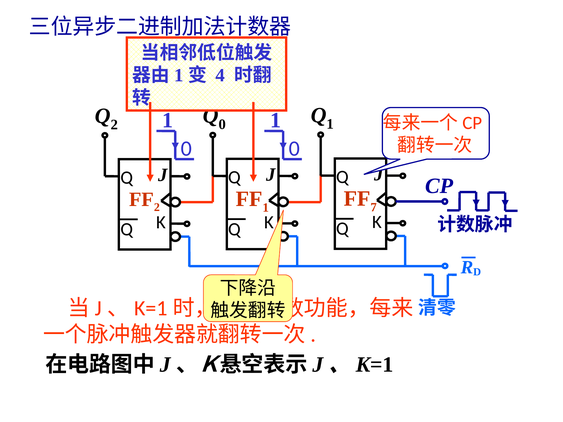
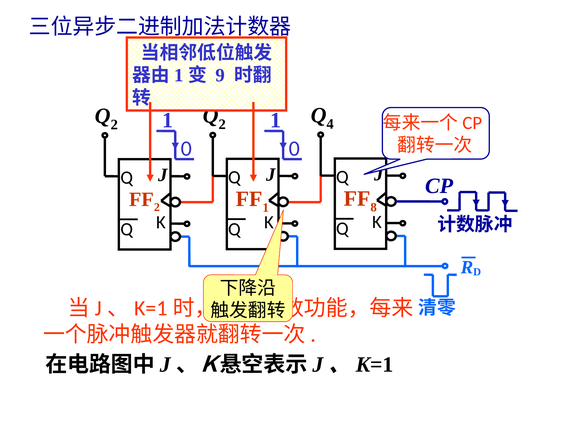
4: 4 -> 9 (220, 76)
Q 1: 1 -> 4 (330, 124)
0: 0 -> 2 (222, 124)
7: 7 -> 8 (374, 207)
